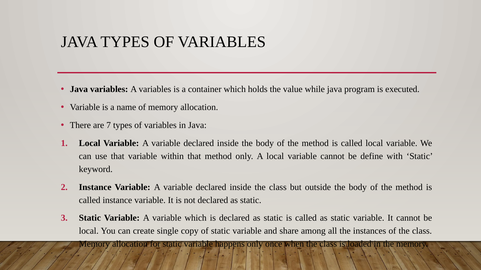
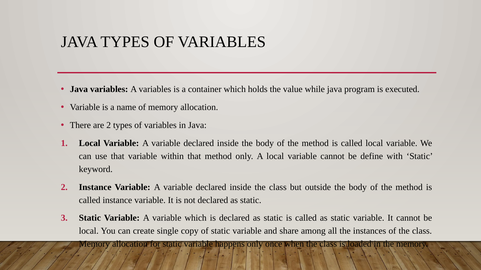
are 7: 7 -> 2 (109, 126)
